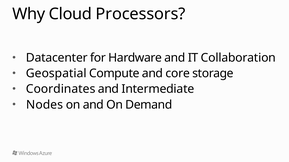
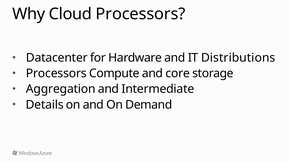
Collaboration: Collaboration -> Distributions (238, 58)
Geospatial: Geospatial -> Processors (56, 74)
Coordinates: Coordinates -> Aggregation (61, 89)
Nodes: Nodes -> Details (45, 105)
